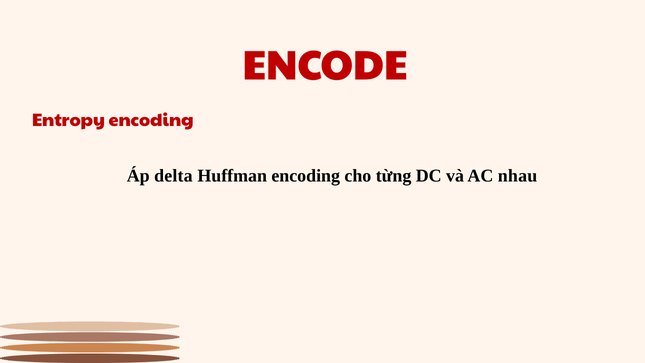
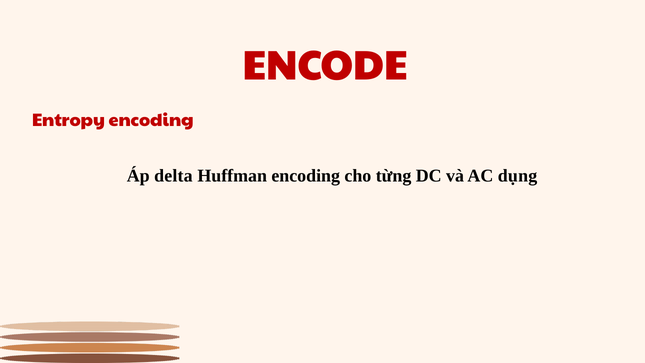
nhau: nhau -> dụng (518, 176)
